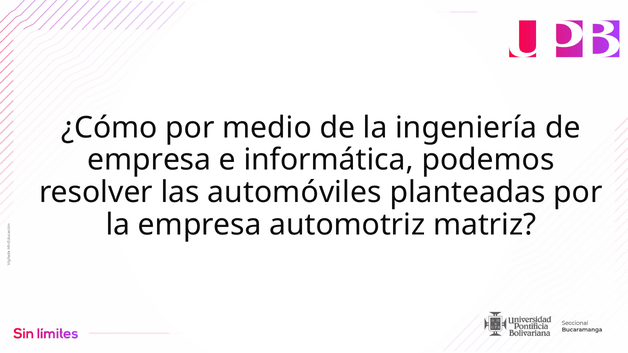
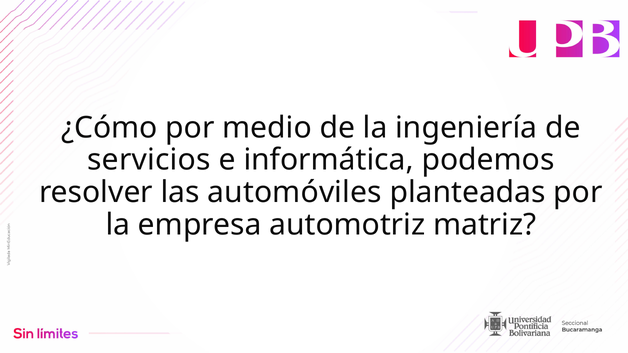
empresa: empresa -> servicios (149, 160)
